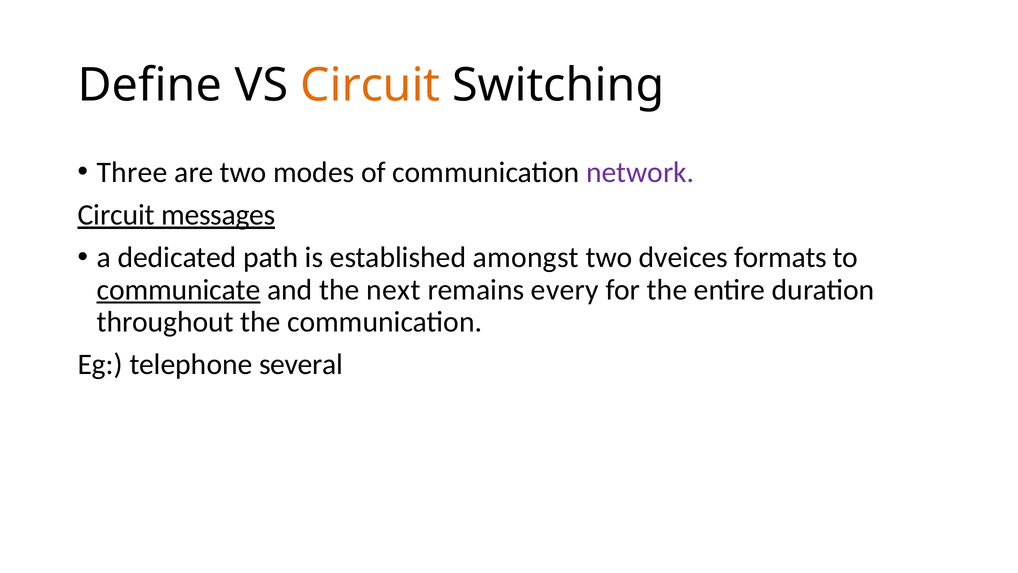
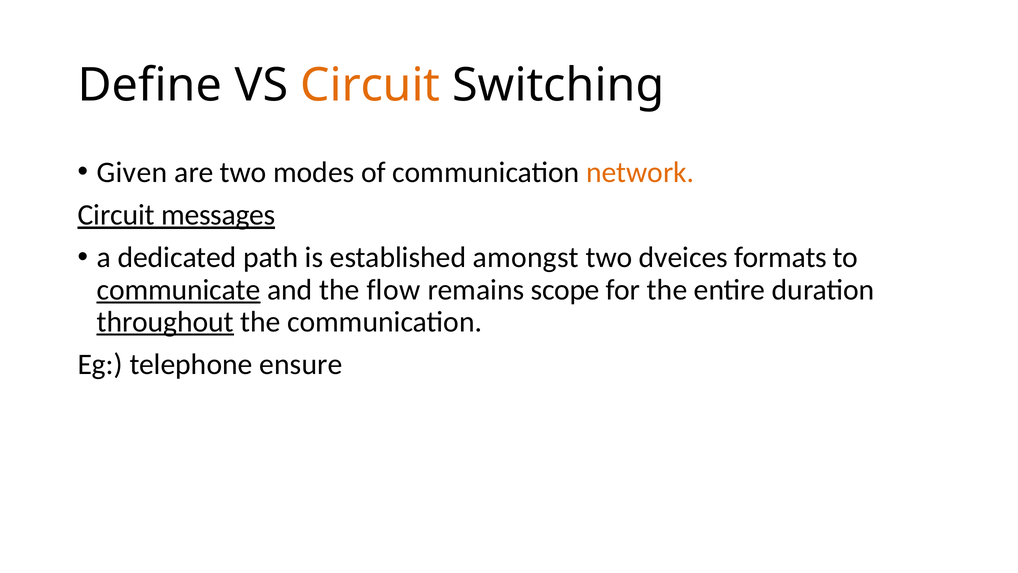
Three: Three -> Given (132, 172)
network colour: purple -> orange (640, 172)
next: next -> flow (393, 290)
every: every -> scope (565, 290)
throughout underline: none -> present (165, 322)
several: several -> ensure (301, 364)
